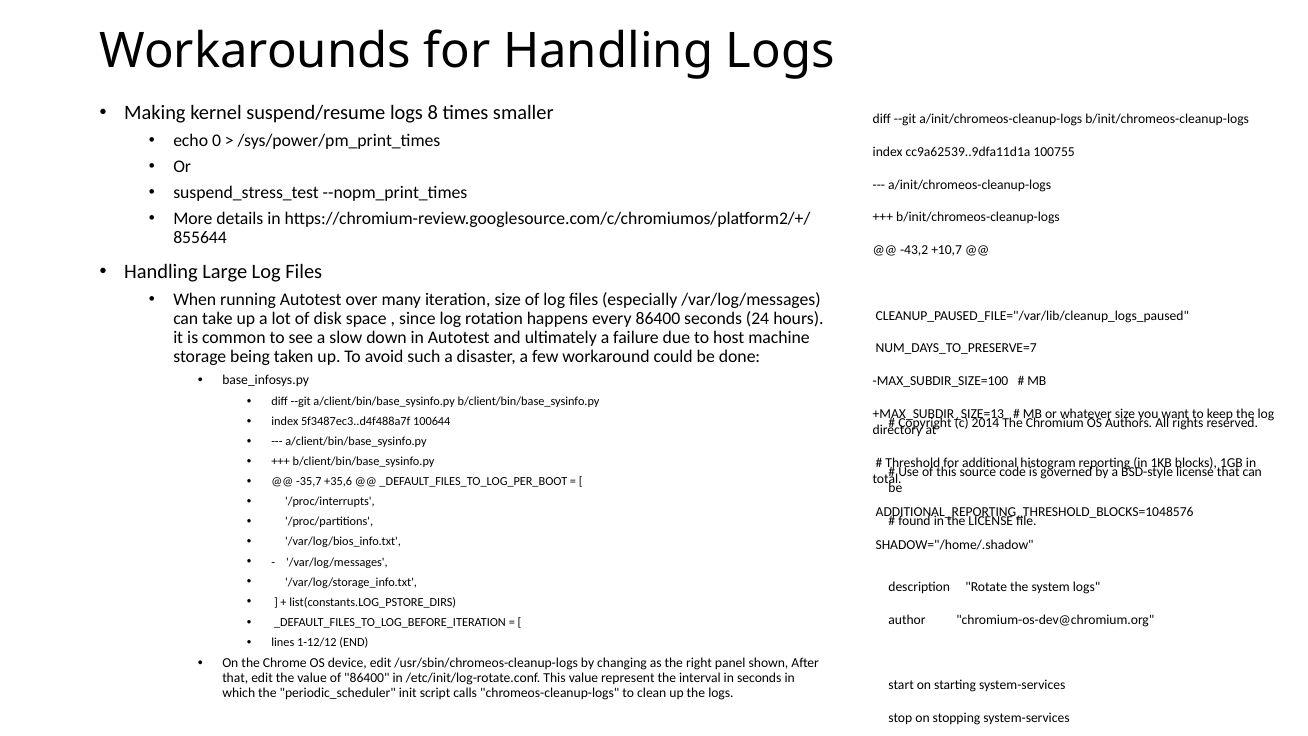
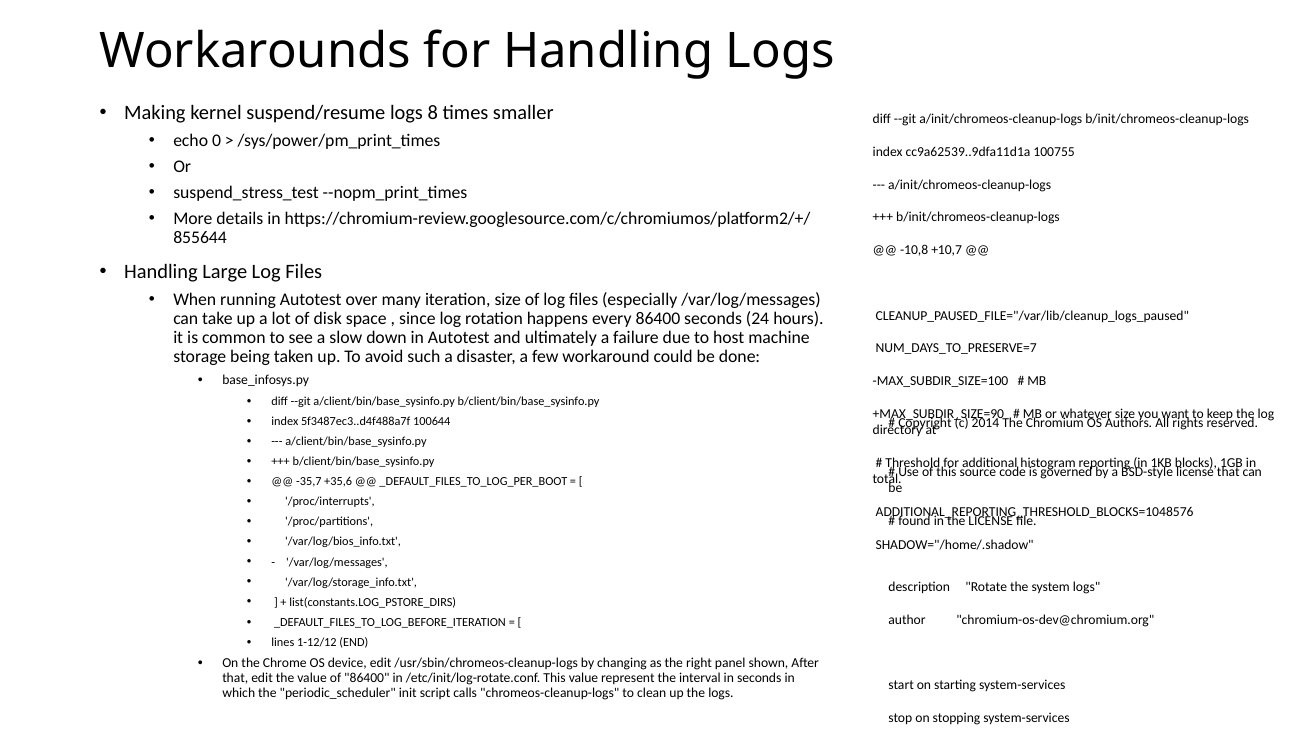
-43,2: -43,2 -> -10,8 (914, 250)
+MAX_SUBDIR_SIZE=13: +MAX_SUBDIR_SIZE=13 -> +MAX_SUBDIR_SIZE=90 (938, 414)
